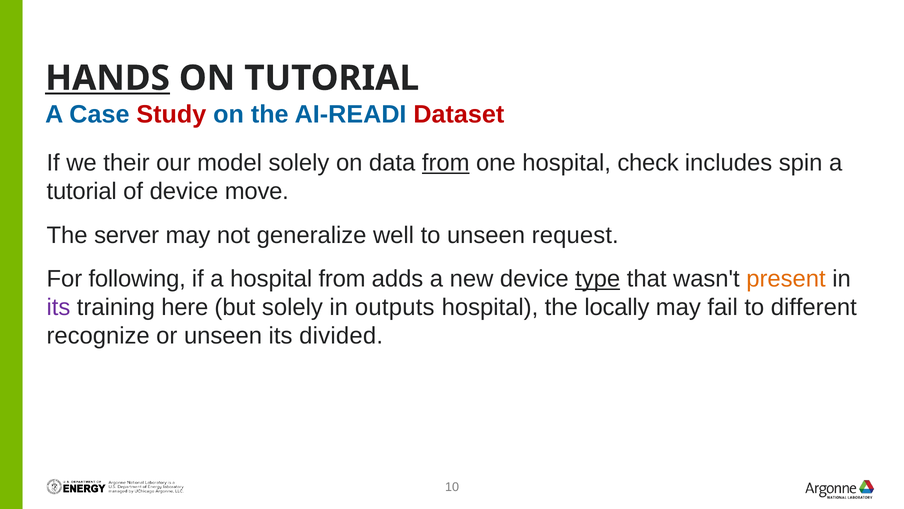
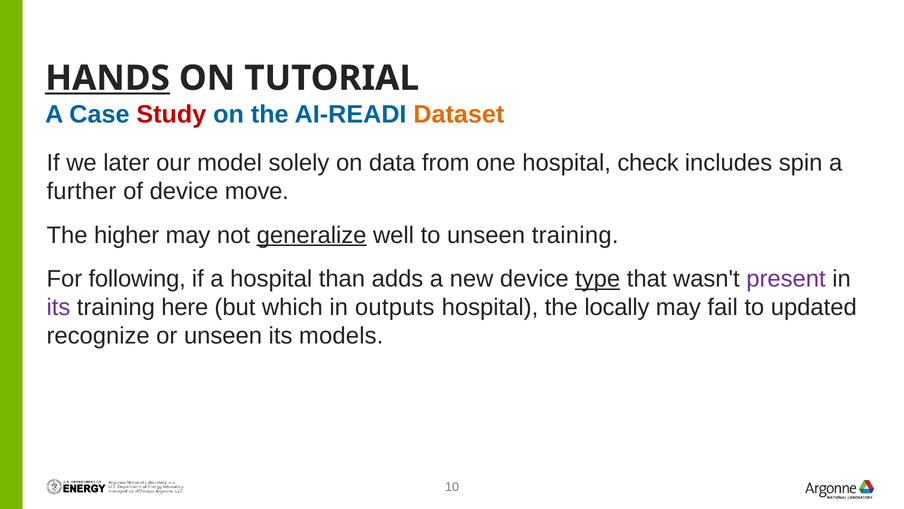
Dataset colour: red -> orange (459, 114)
their: their -> later (126, 163)
from underline: present -> none (446, 163)
tutorial: tutorial -> further (82, 191)
server: server -> higher (127, 235)
generalize underline: none -> present (312, 235)
unseen request: request -> training (575, 235)
hospital from: from -> than (342, 279)
present colour: orange -> purple (786, 279)
but solely: solely -> which (292, 307)
different: different -> updated (814, 307)
divided: divided -> models (341, 336)
